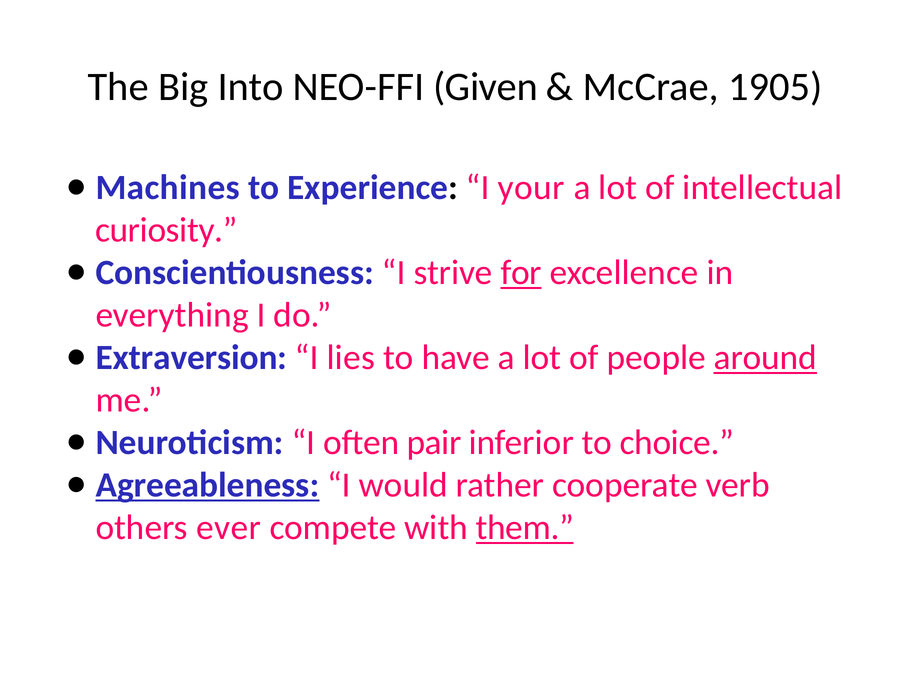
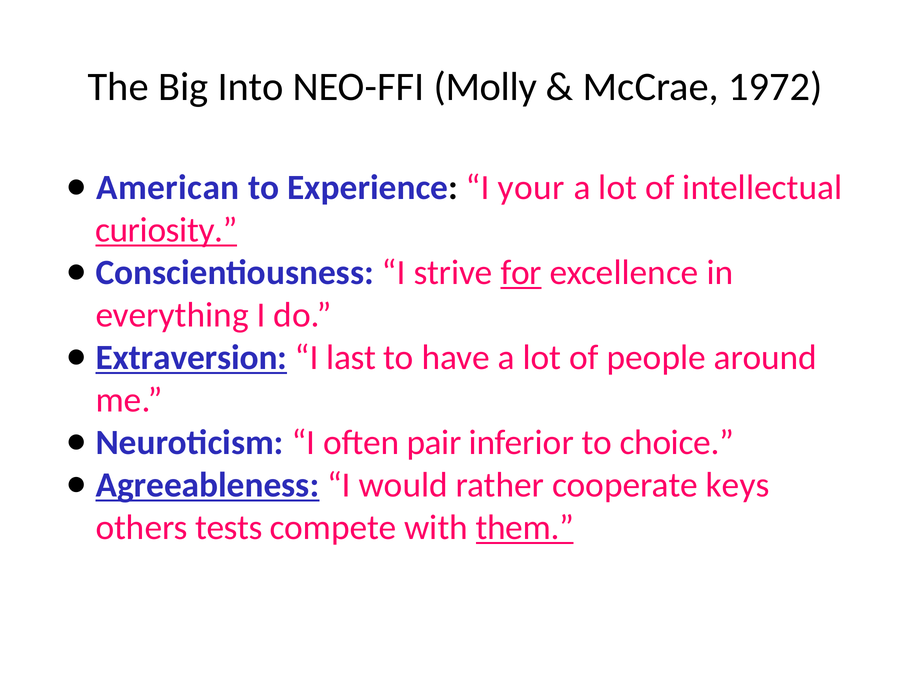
Given: Given -> Molly (485, 87)
1905: 1905 -> 1972 (775, 87)
Machines: Machines -> American (168, 188)
curiosity underline: none -> present (166, 230)
Extraversion underline: none -> present (191, 358)
lies: lies -> last (351, 358)
around underline: present -> none (765, 358)
verb: verb -> keys (738, 485)
ever: ever -> tests (229, 528)
